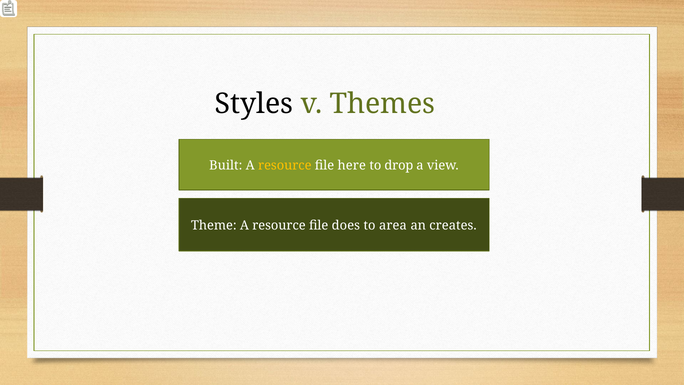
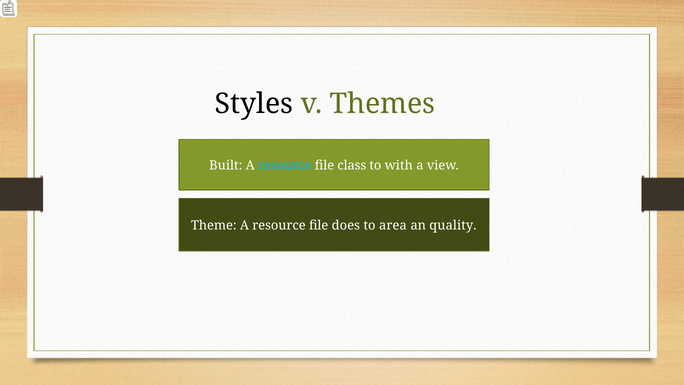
resource colour: yellow -> light blue (285, 165)
here: here -> class (352, 165)
drop: drop -> with (399, 165)
creates: creates -> quality (453, 225)
